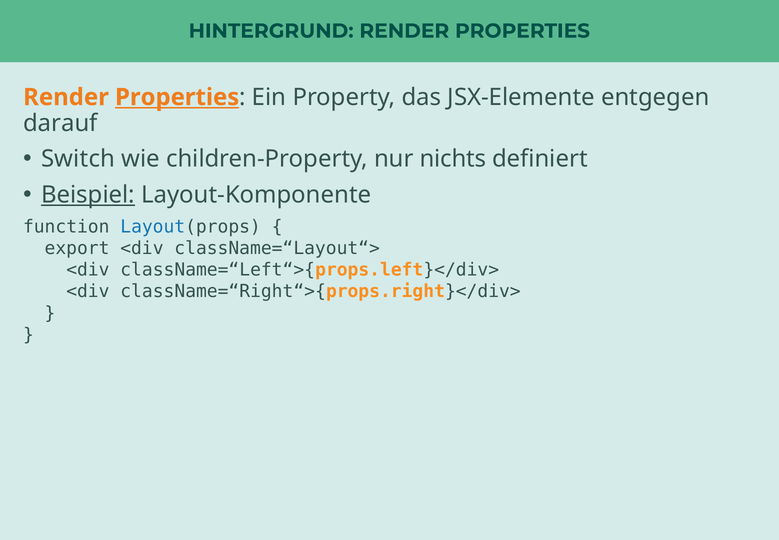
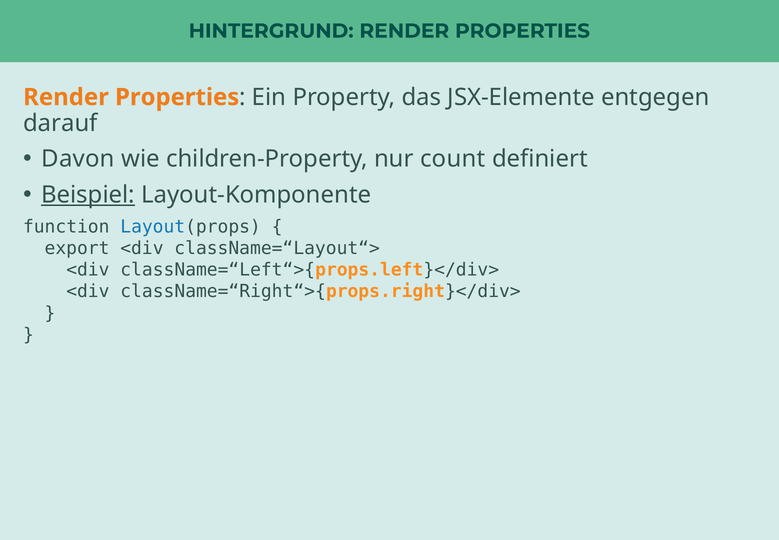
Properties underline: present -> none (177, 97)
Switch: Switch -> Davon (78, 159)
nichts: nichts -> count (453, 159)
